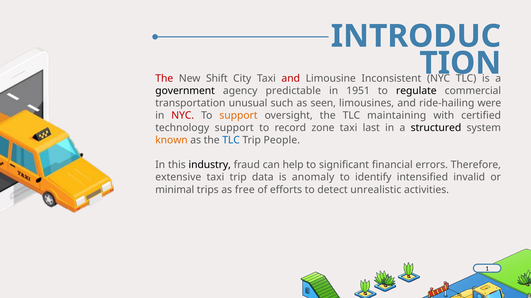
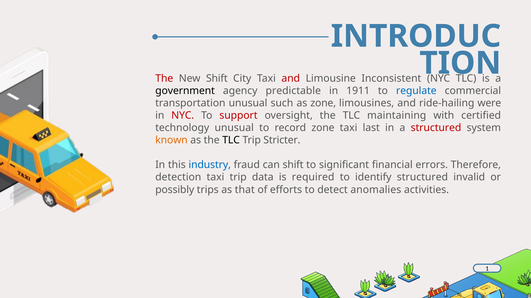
1951: 1951 -> 1911 (358, 91)
regulate colour: black -> blue (416, 91)
as seen: seen -> zone (323, 103)
support colour: orange -> red (239, 116)
technology support: support -> unusual (234, 128)
structured colour: black -> red (436, 128)
TLC colour: blue -> black (231, 140)
People: People -> Stricter (282, 140)
industry colour: black -> blue (210, 165)
can help: help -> shift (293, 165)
extensive: extensive -> detection (178, 178)
anomaly: anomaly -> required (313, 178)
identify intensified: intensified -> structured (422, 178)
minimal: minimal -> possibly (175, 190)
free: free -> that (245, 190)
unrealistic: unrealistic -> anomalies (376, 190)
